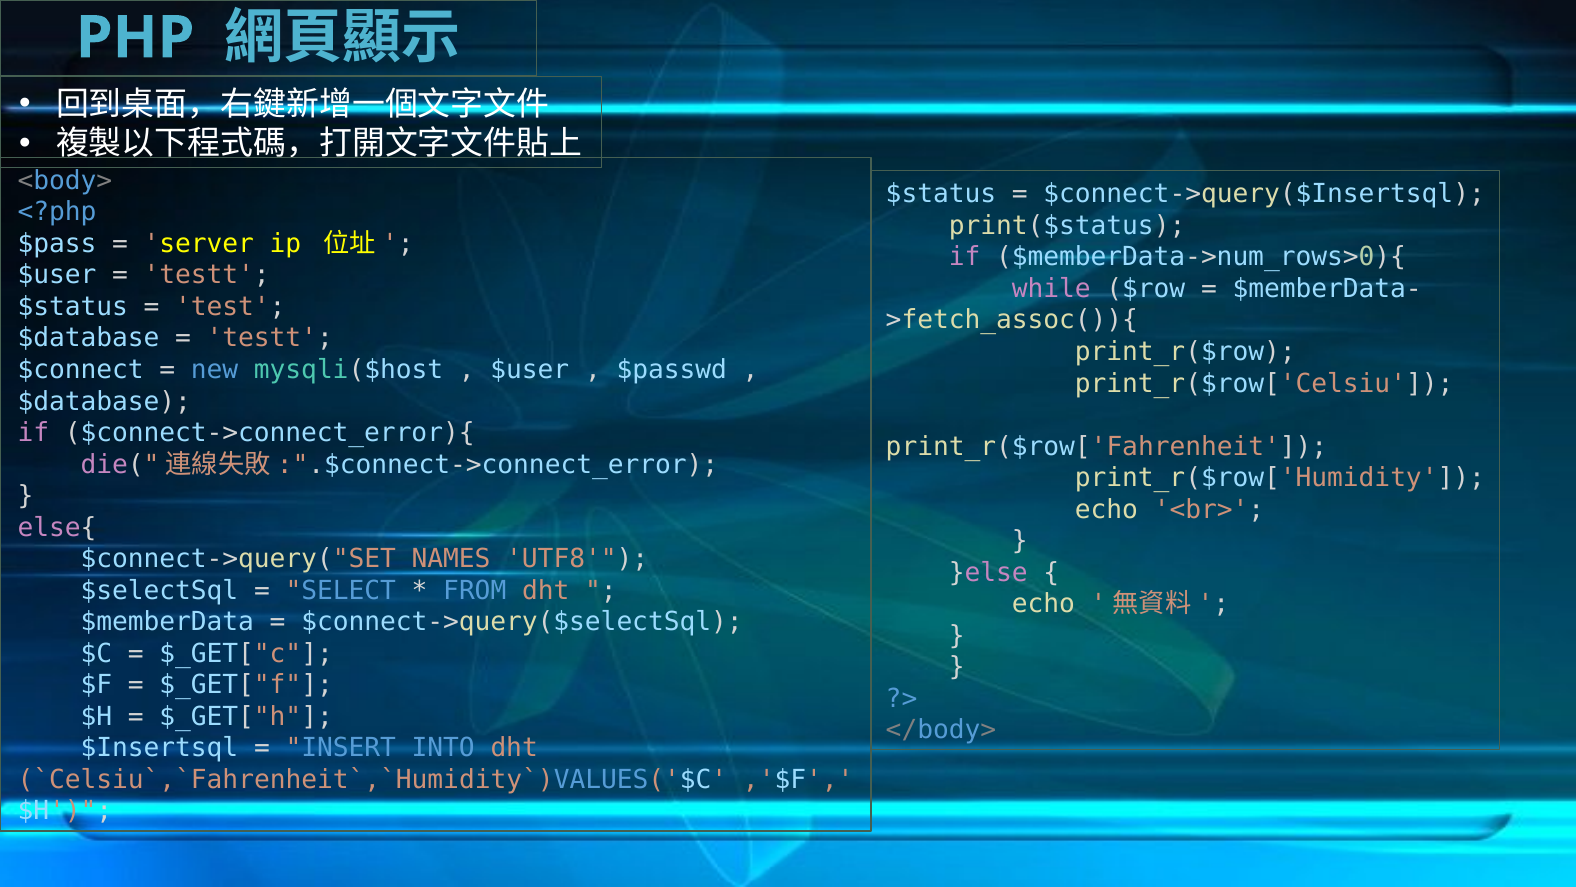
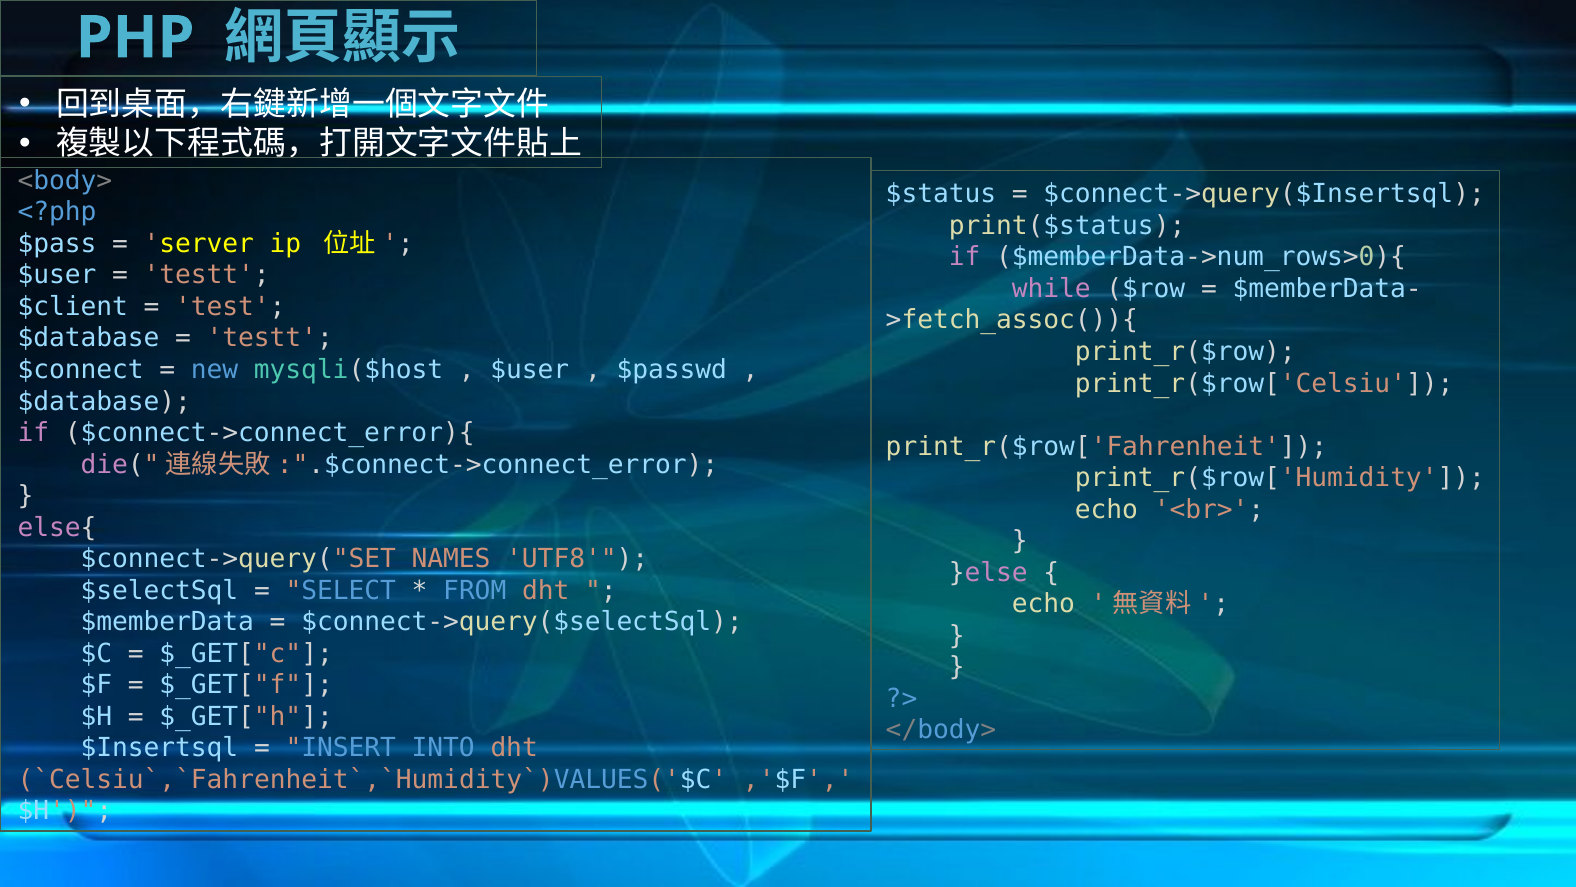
$status: $status -> $client (73, 307)
